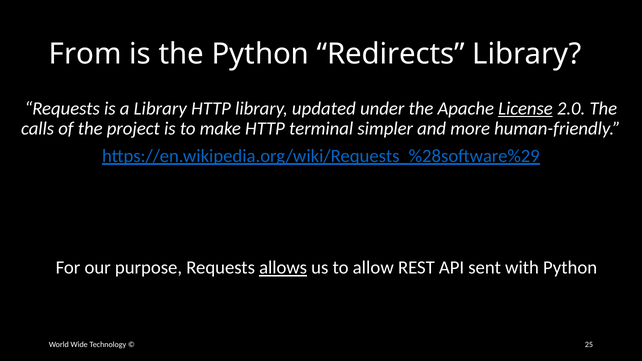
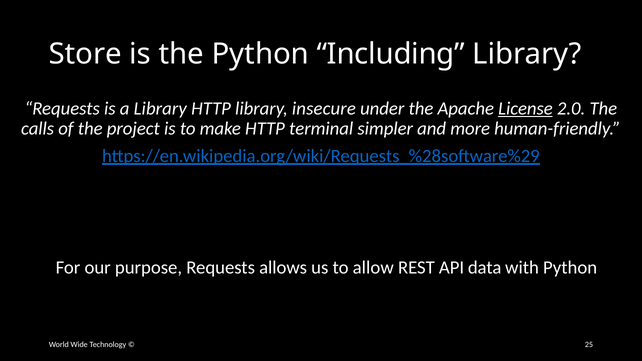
From: From -> Store (85, 54)
Redirects: Redirects -> Including (391, 54)
updated: updated -> insecure (324, 109)
allows underline: present -> none (283, 268)
sent: sent -> data (485, 268)
